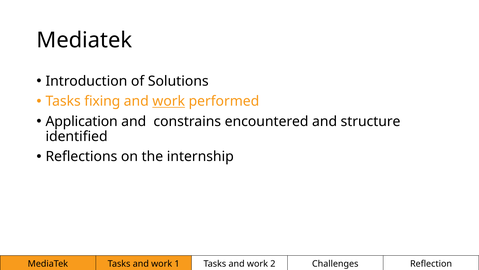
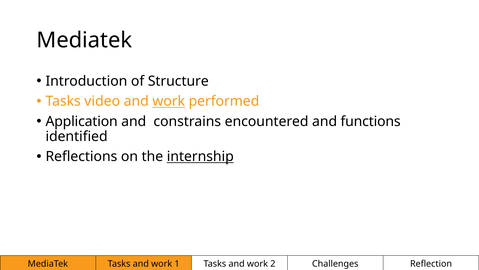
Solutions: Solutions -> Structure (178, 81)
fixing: fixing -> video (102, 101)
structure: structure -> functions (371, 121)
internship underline: none -> present (200, 156)
